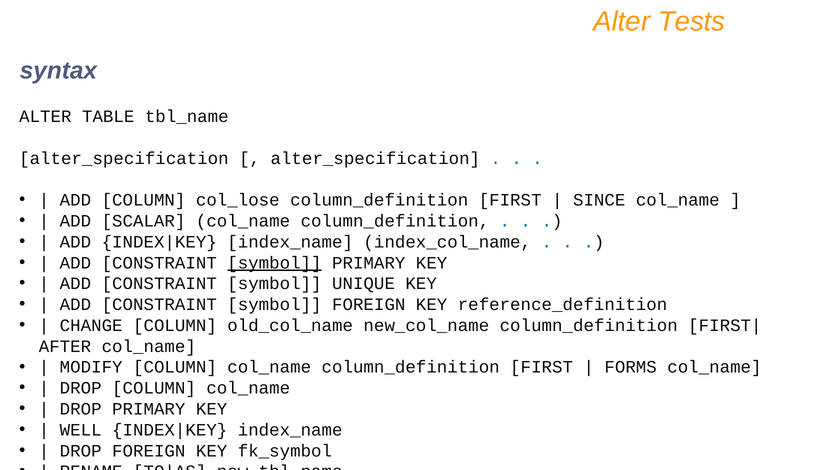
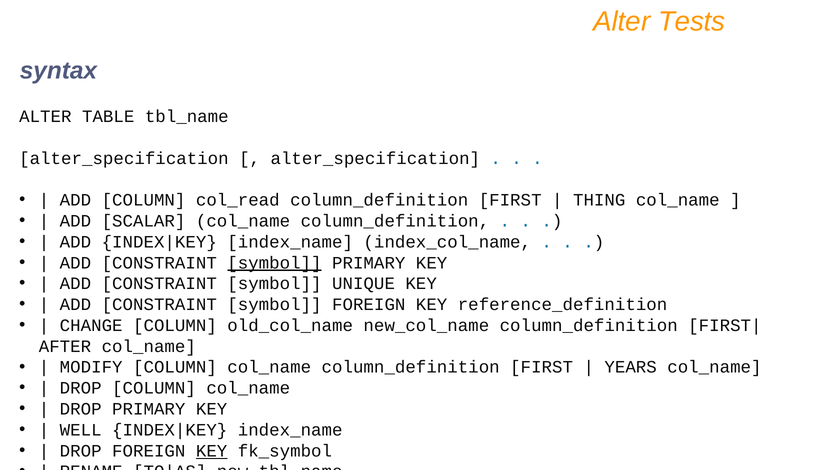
col_lose: col_lose -> col_read (238, 200)
SINCE: SINCE -> THING (599, 200)
FORMS: FORMS -> YEARS (631, 367)
KEY underline: none -> present (212, 451)
